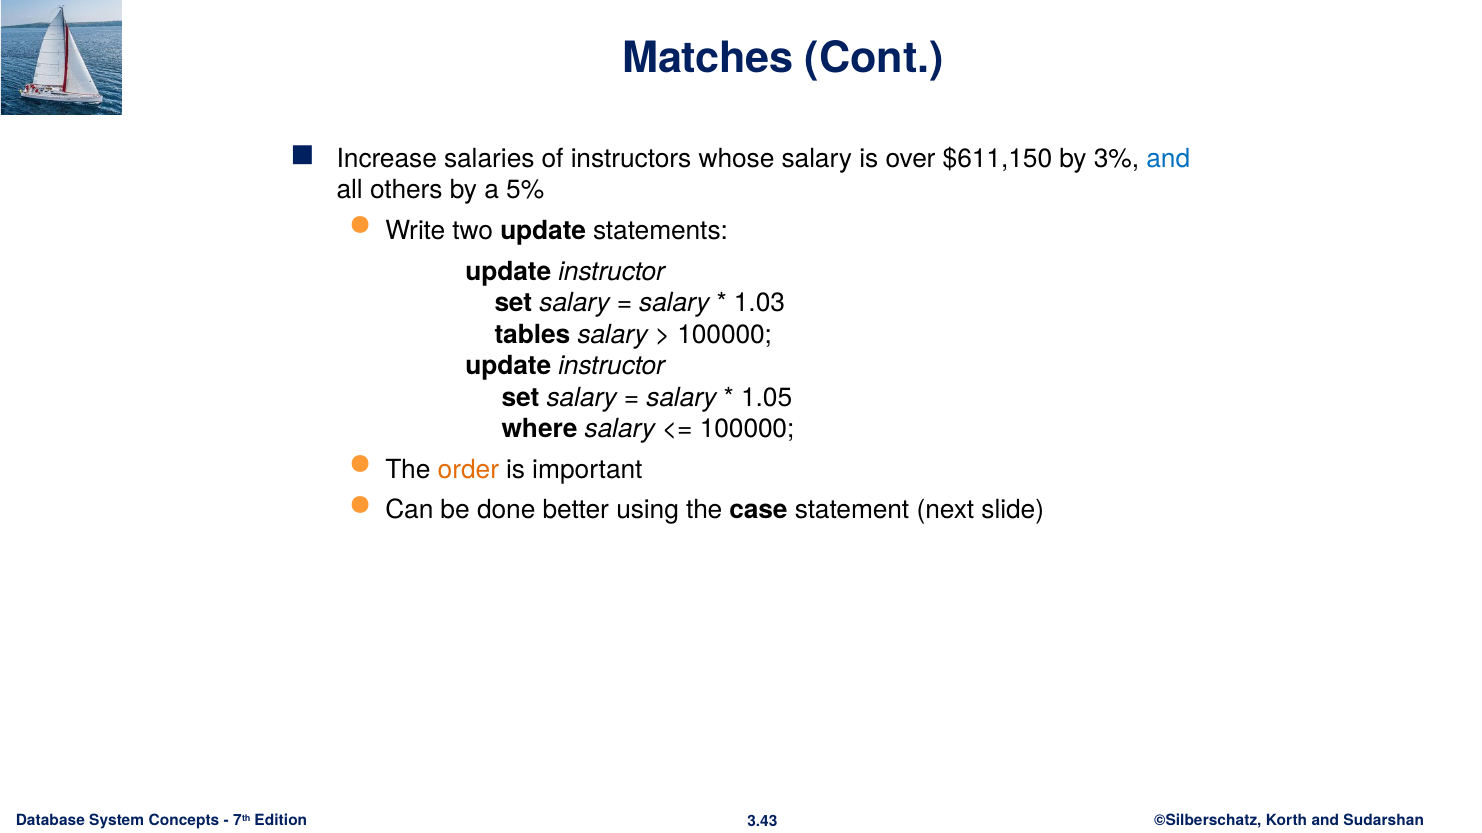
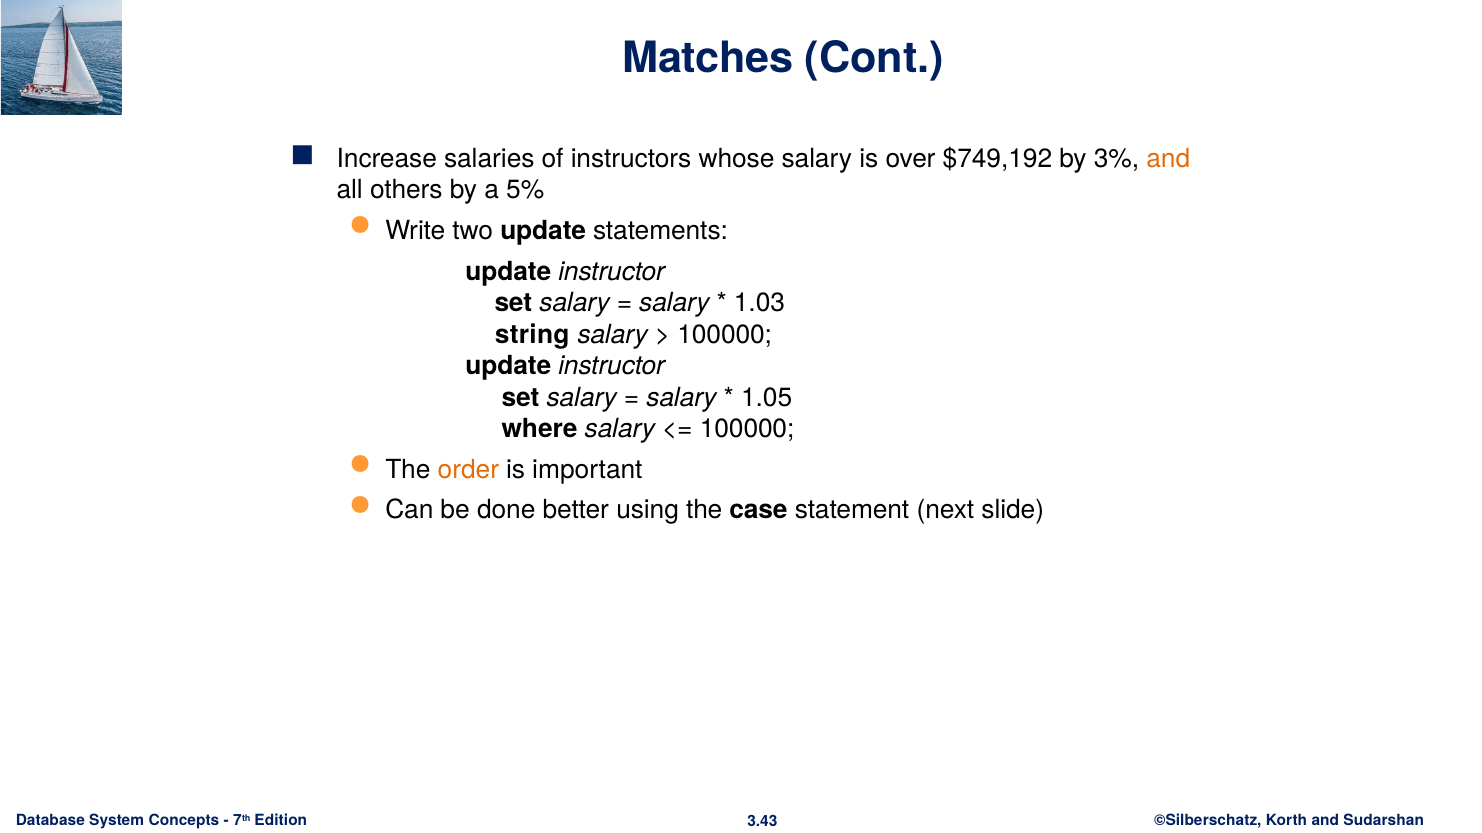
$611,150: $611,150 -> $749,192 (997, 159)
and colour: blue -> orange (1168, 159)
tables: tables -> string (532, 335)
